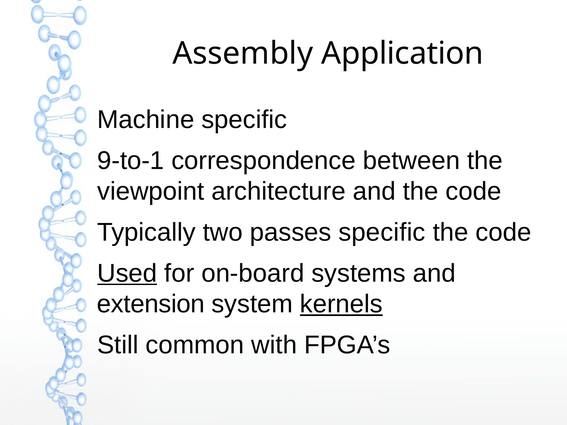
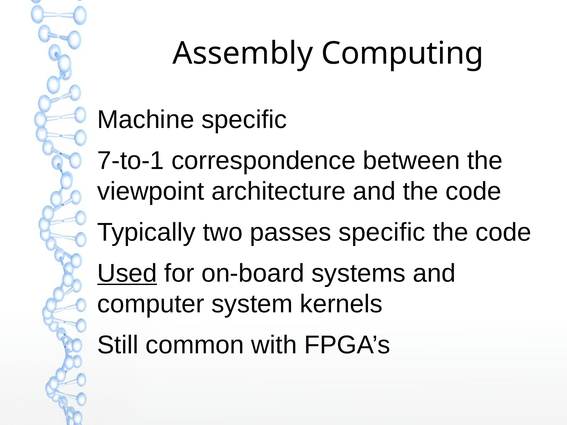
Application: Application -> Computing (402, 53)
9-to-1: 9-to-1 -> 7-to-1 (131, 161)
extension: extension -> computer (151, 304)
kernels underline: present -> none (341, 304)
